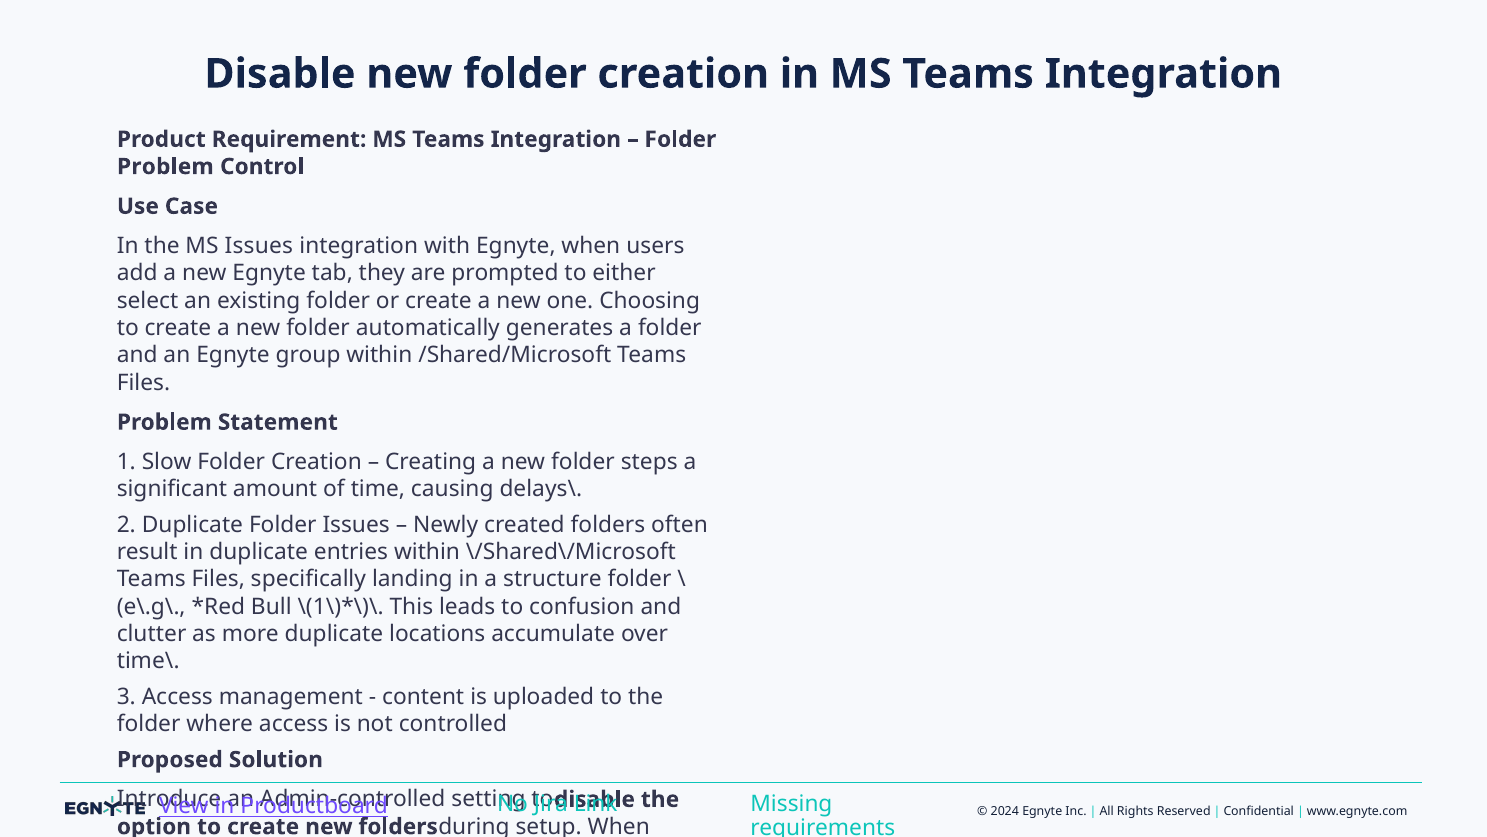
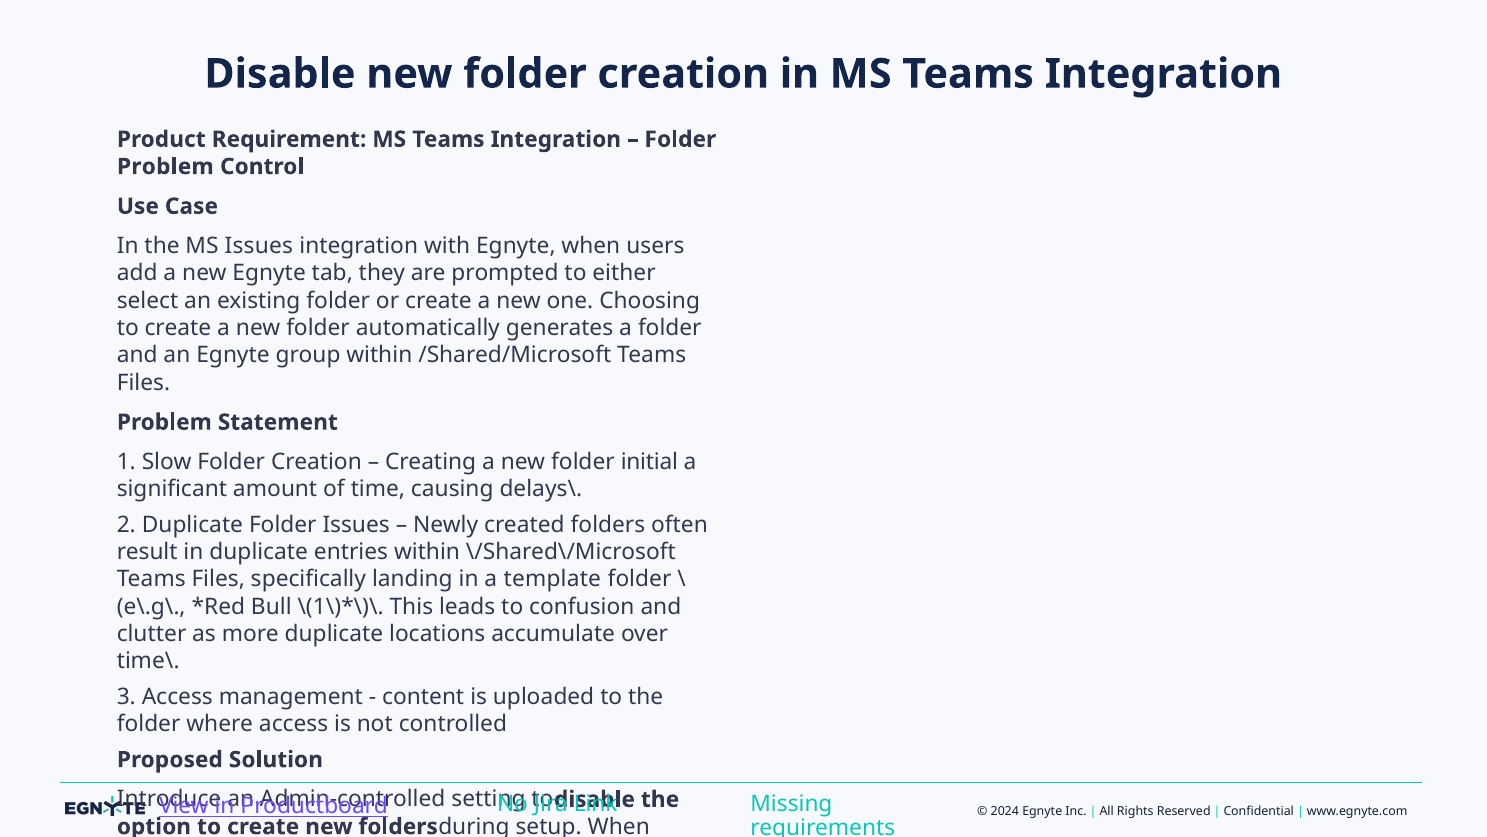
steps: steps -> initial (649, 462)
structure: structure -> template (552, 579)
